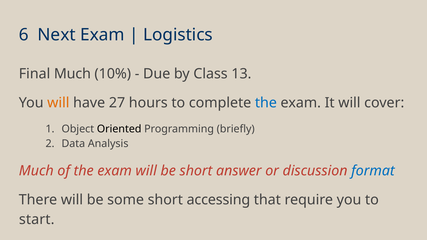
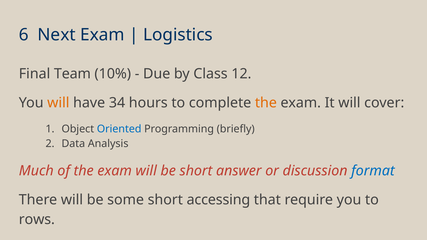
Final Much: Much -> Team (72, 74)
13: 13 -> 12 (241, 74)
27: 27 -> 34 (117, 103)
the colour: blue -> orange (266, 103)
Oriented colour: black -> blue (119, 129)
start: start -> rows (37, 220)
